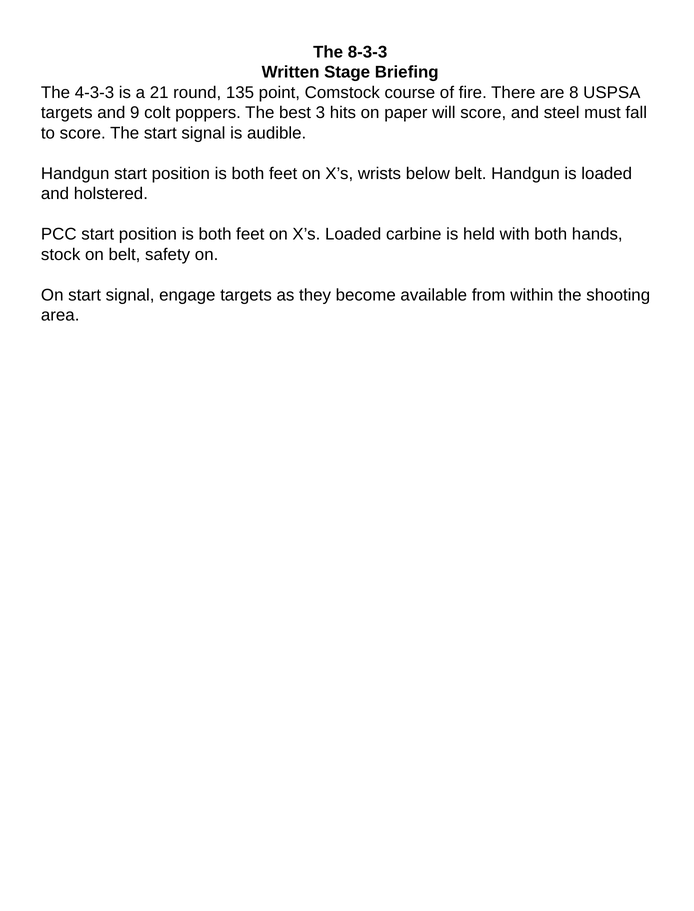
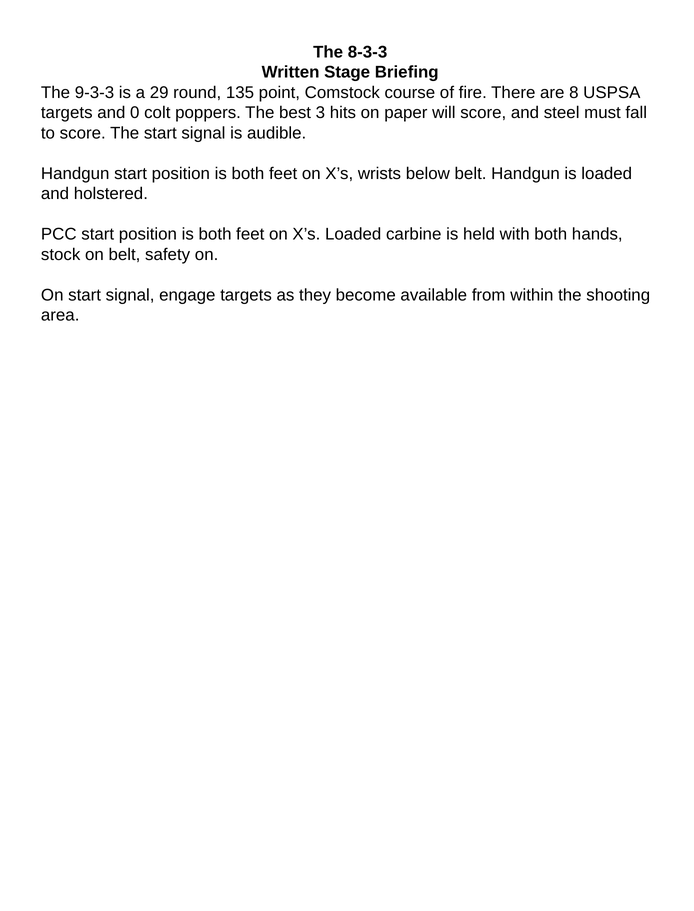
4-3-3: 4-3-3 -> 9-3-3 (94, 93)
21: 21 -> 29 (159, 93)
9: 9 -> 0 (135, 113)
